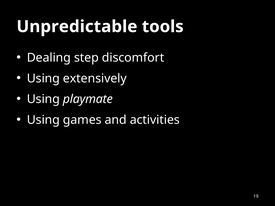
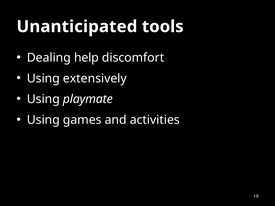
Unpredictable: Unpredictable -> Unanticipated (77, 27)
step: step -> help (86, 58)
